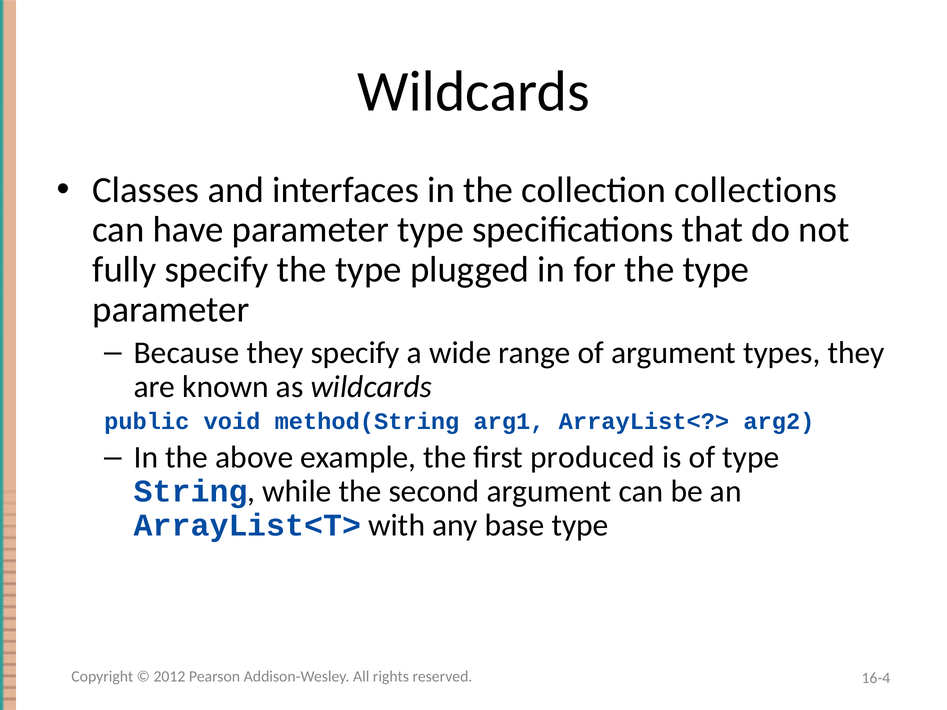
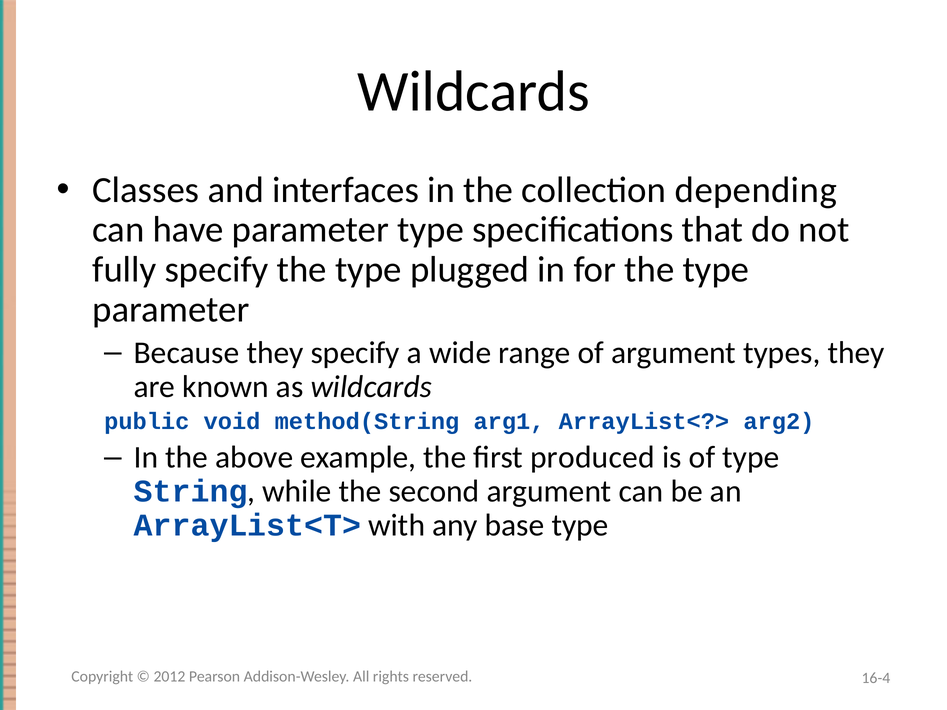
collections: collections -> depending (756, 190)
